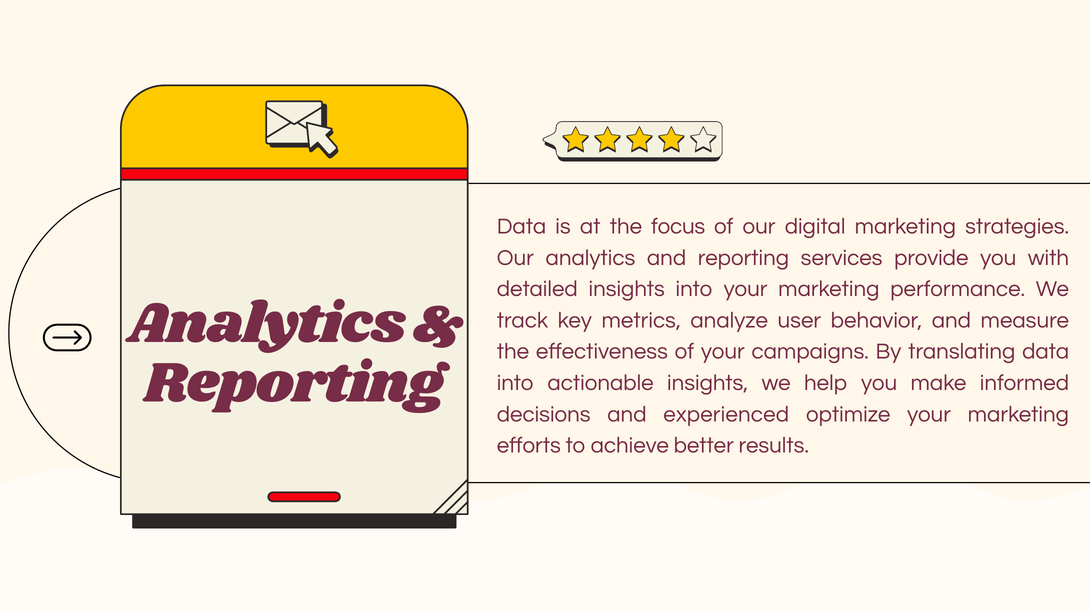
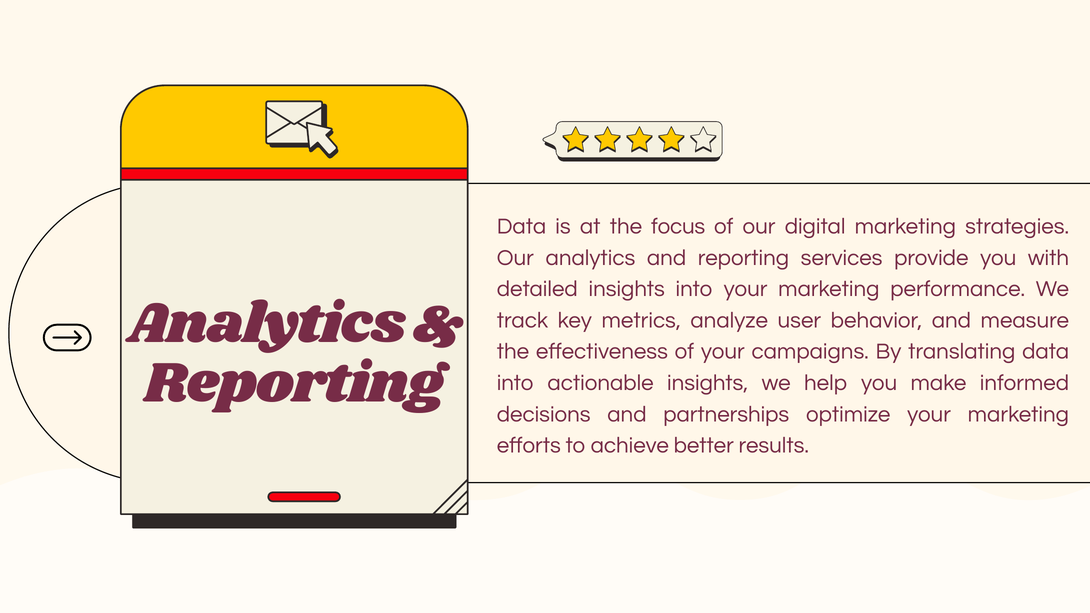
experienced: experienced -> partnerships (726, 414)
